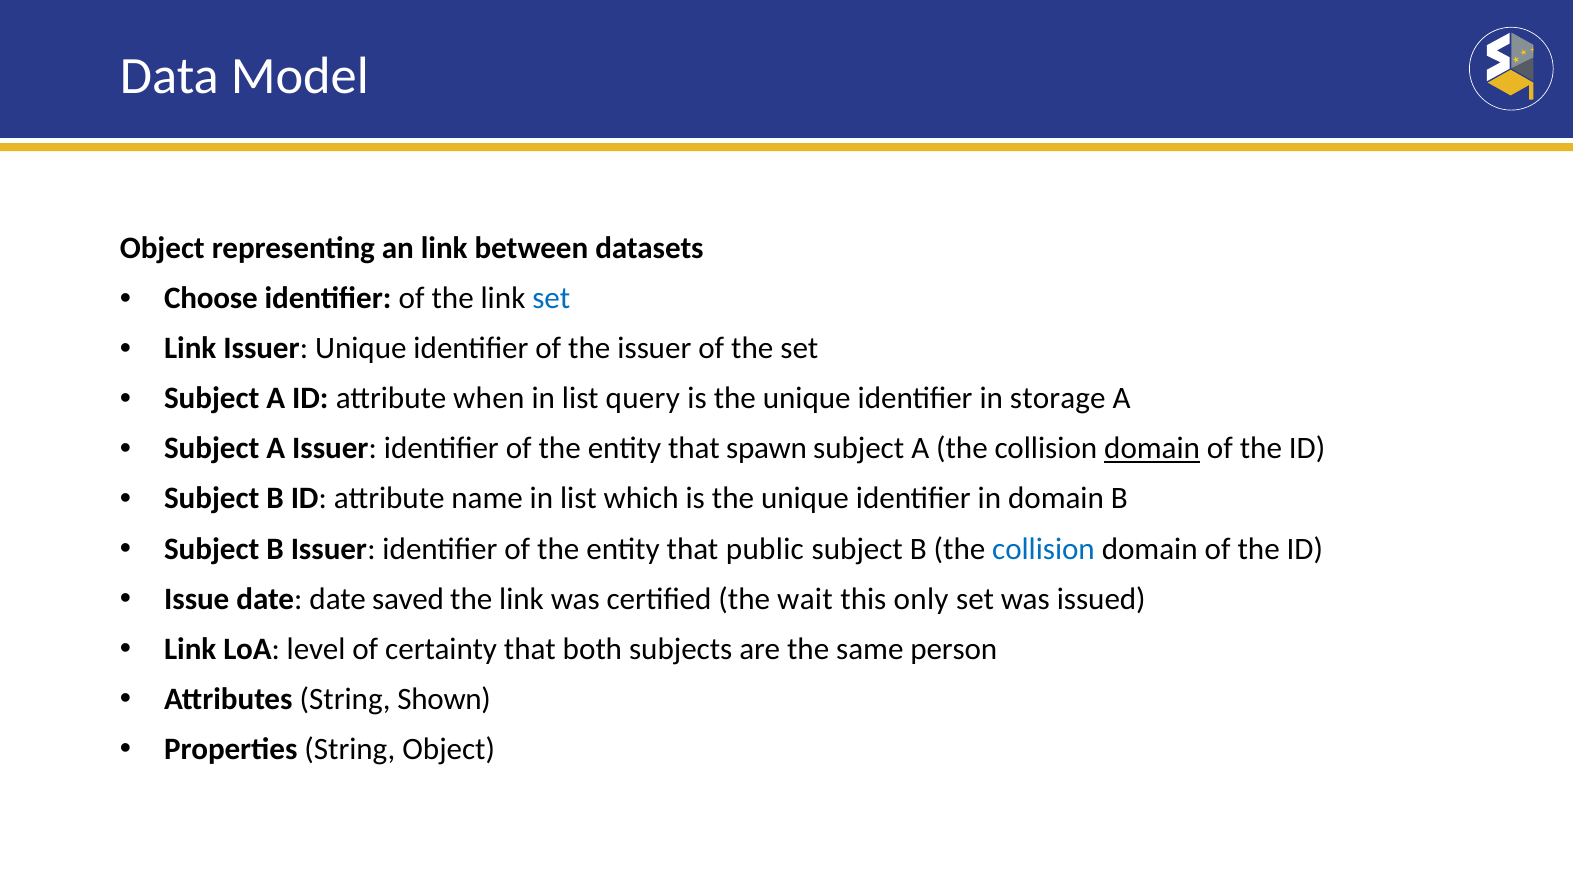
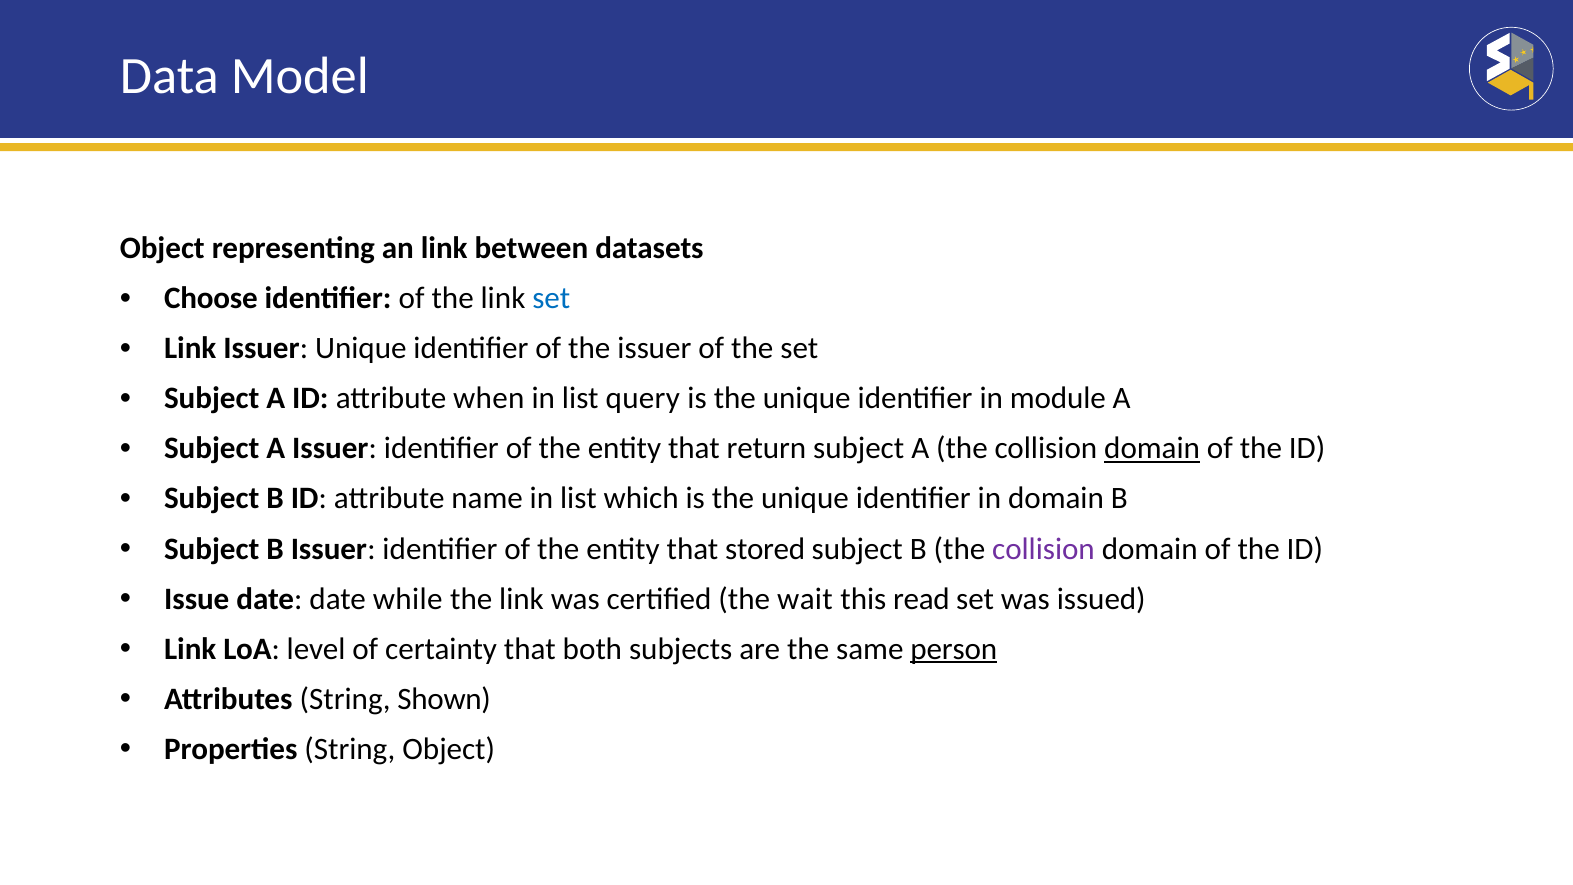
storage: storage -> module (1058, 399)
spawn: spawn -> return (766, 449)
public: public -> stored (765, 549)
collision colour: blue -> purple (1043, 549)
saved: saved -> while (408, 599)
only: only -> read (921, 599)
person underline: none -> present (954, 649)
